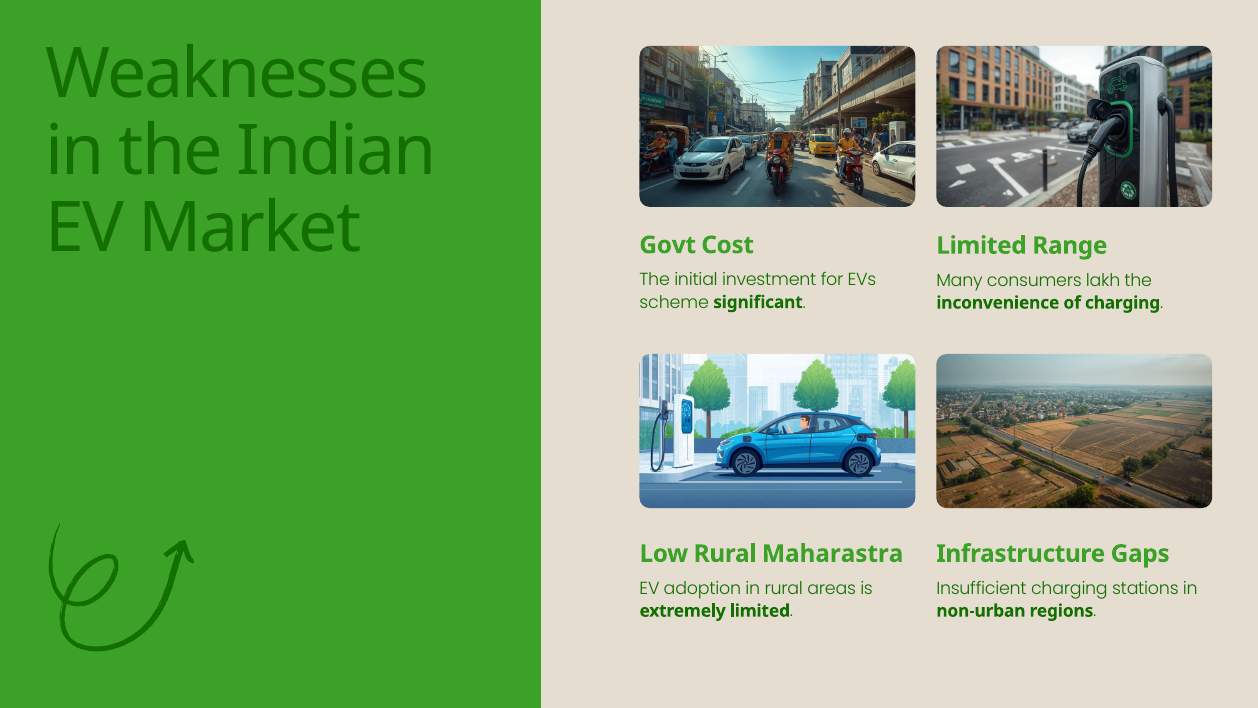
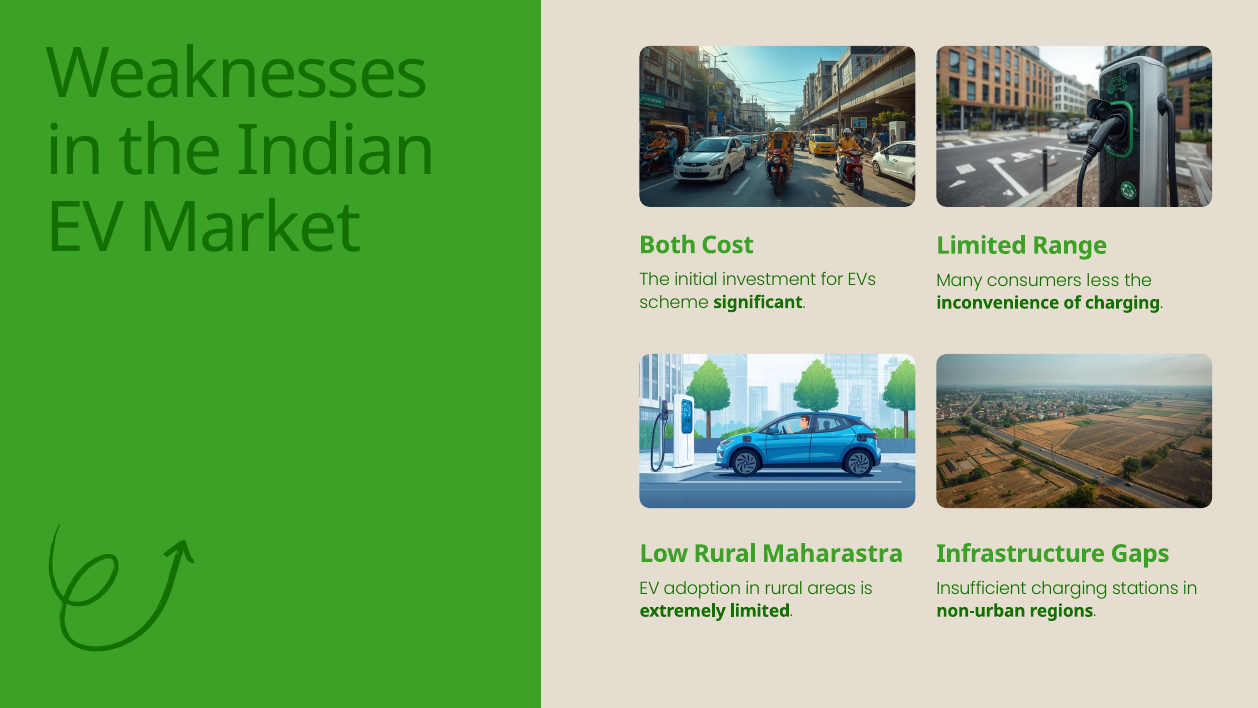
Govt: Govt -> Both (668, 245)
lakh: lakh -> less (1103, 280)
